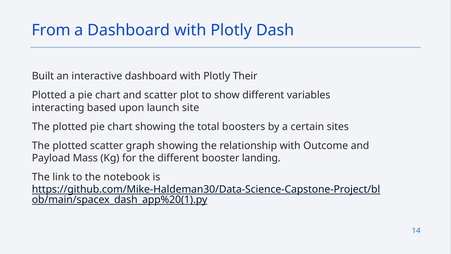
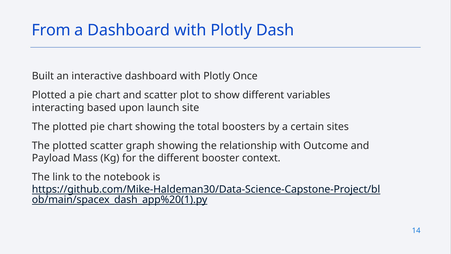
Their: Their -> Once (245, 76)
landing: landing -> context (261, 158)
